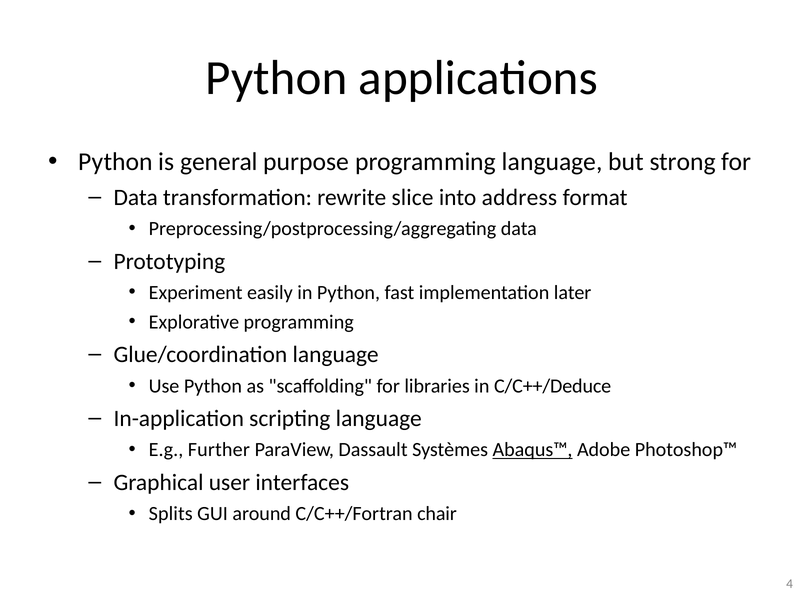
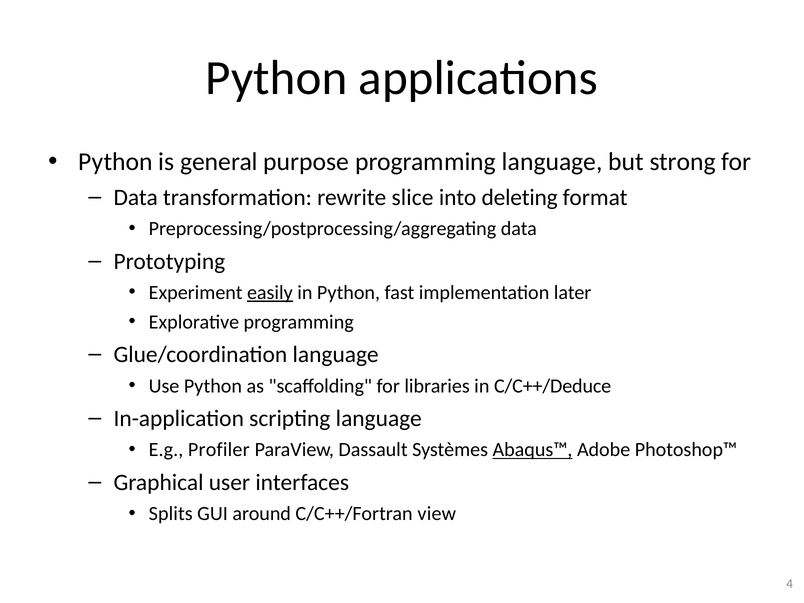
address: address -> deleting (520, 198)
easily underline: none -> present (270, 293)
Further: Further -> Profiler (219, 450)
chair: chair -> view (437, 514)
